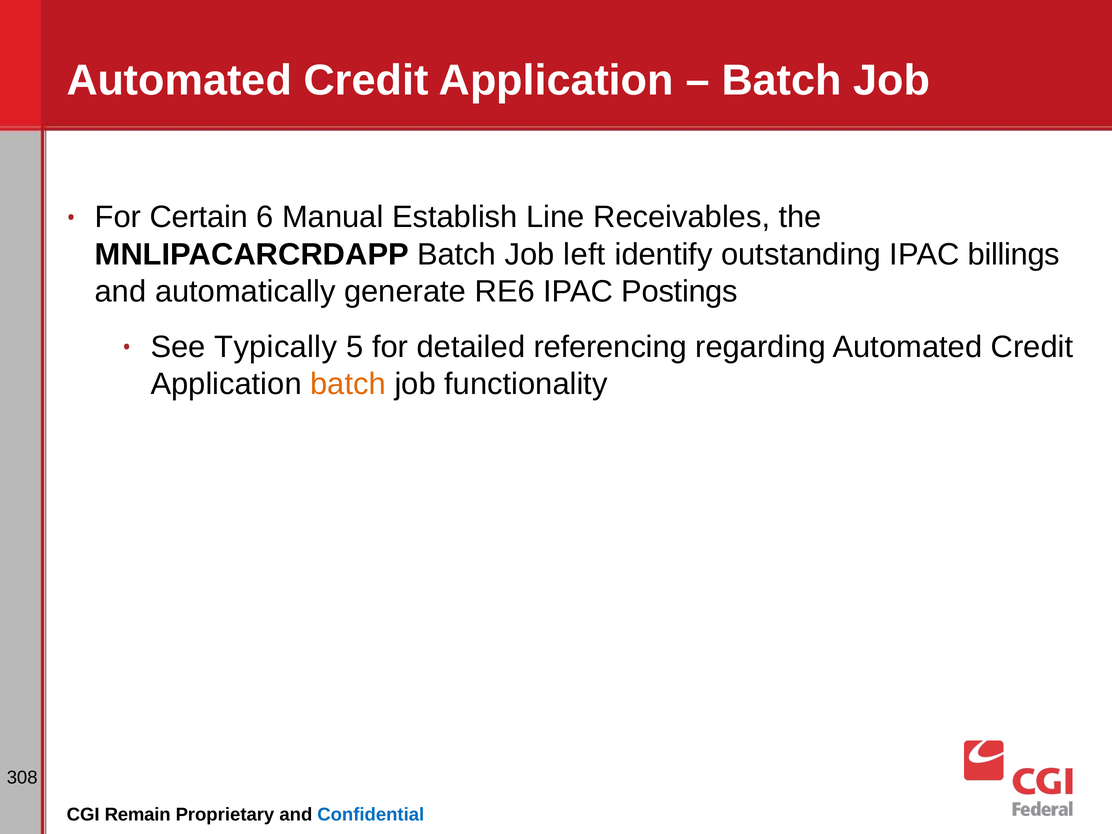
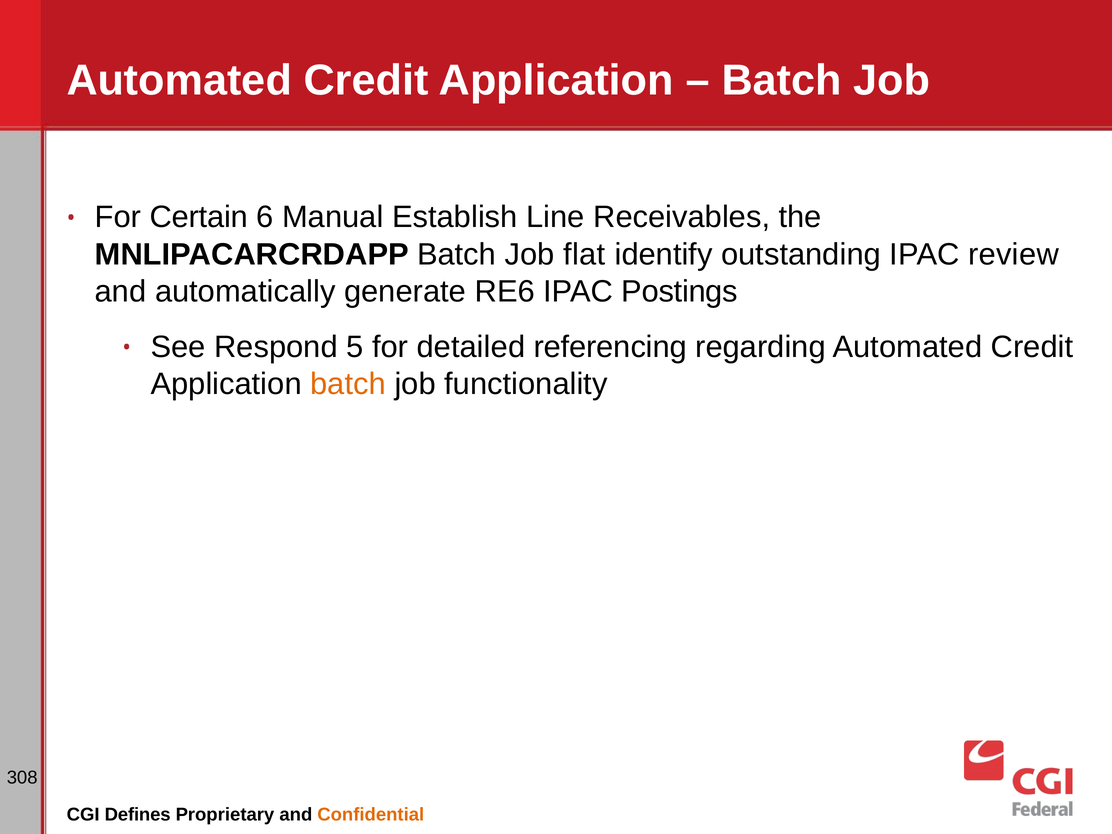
left: left -> flat (584, 254)
billings: billings -> review (1013, 254)
Typically: Typically -> Respond (276, 347)
Remain: Remain -> Defines (138, 815)
Confidential colour: blue -> orange (371, 815)
